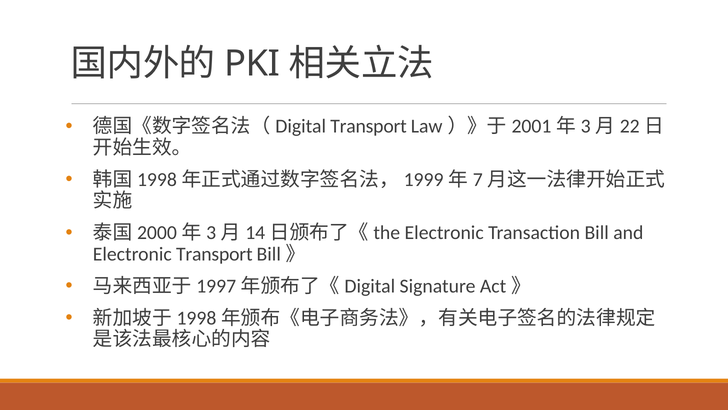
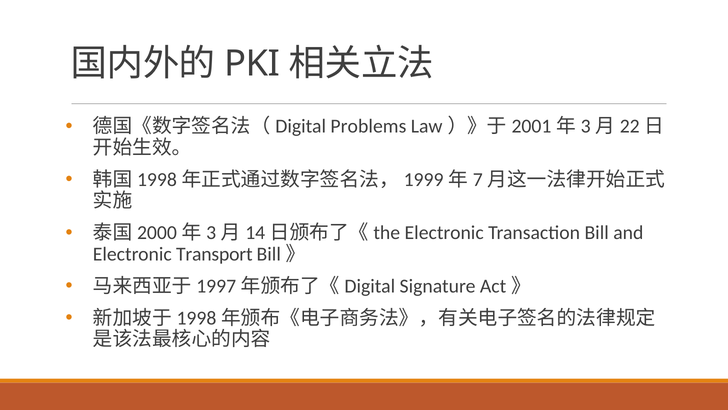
Transport: Transport -> Problems (368, 126)
